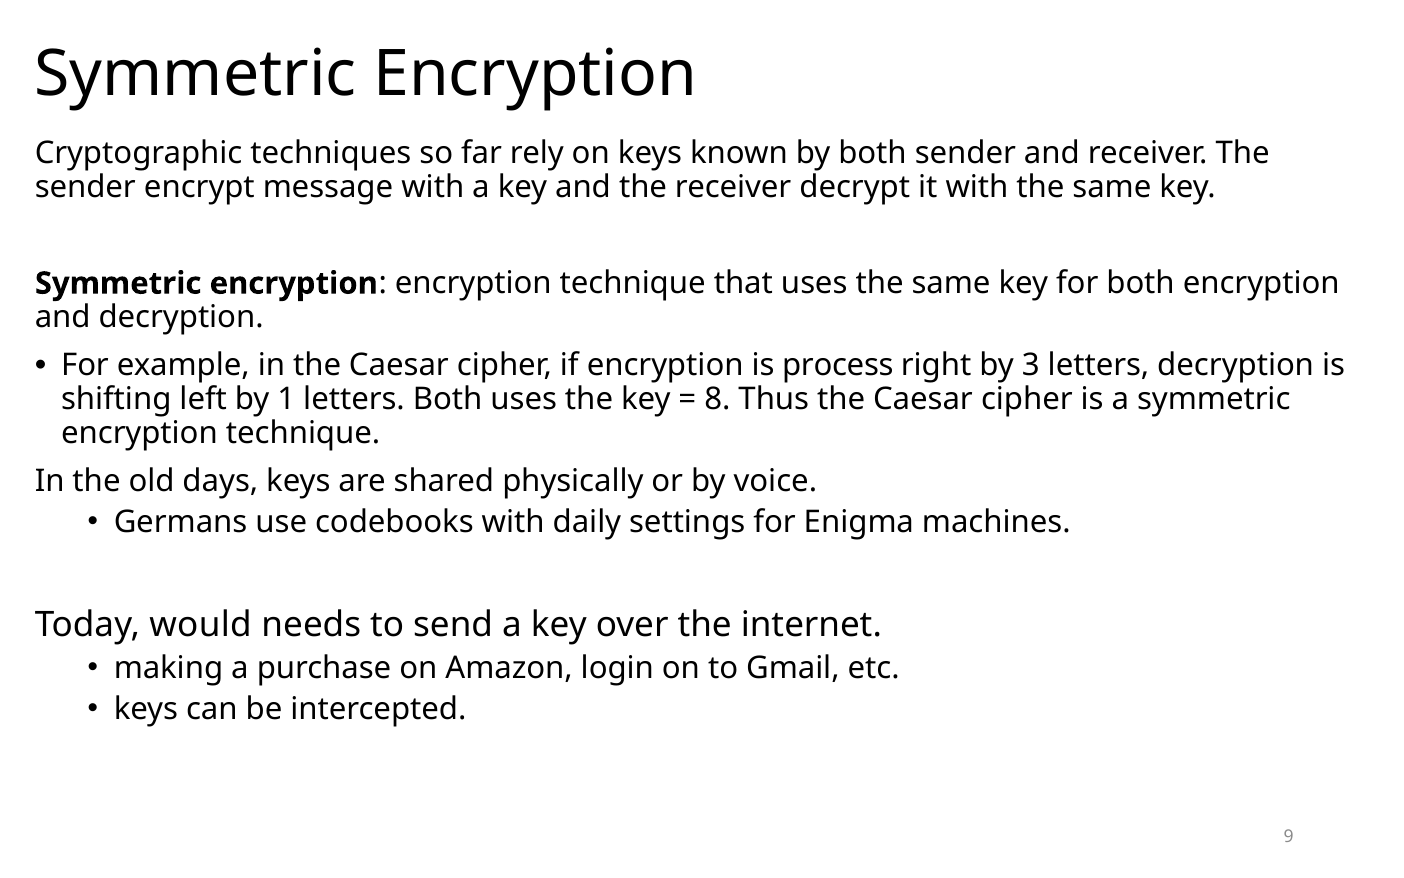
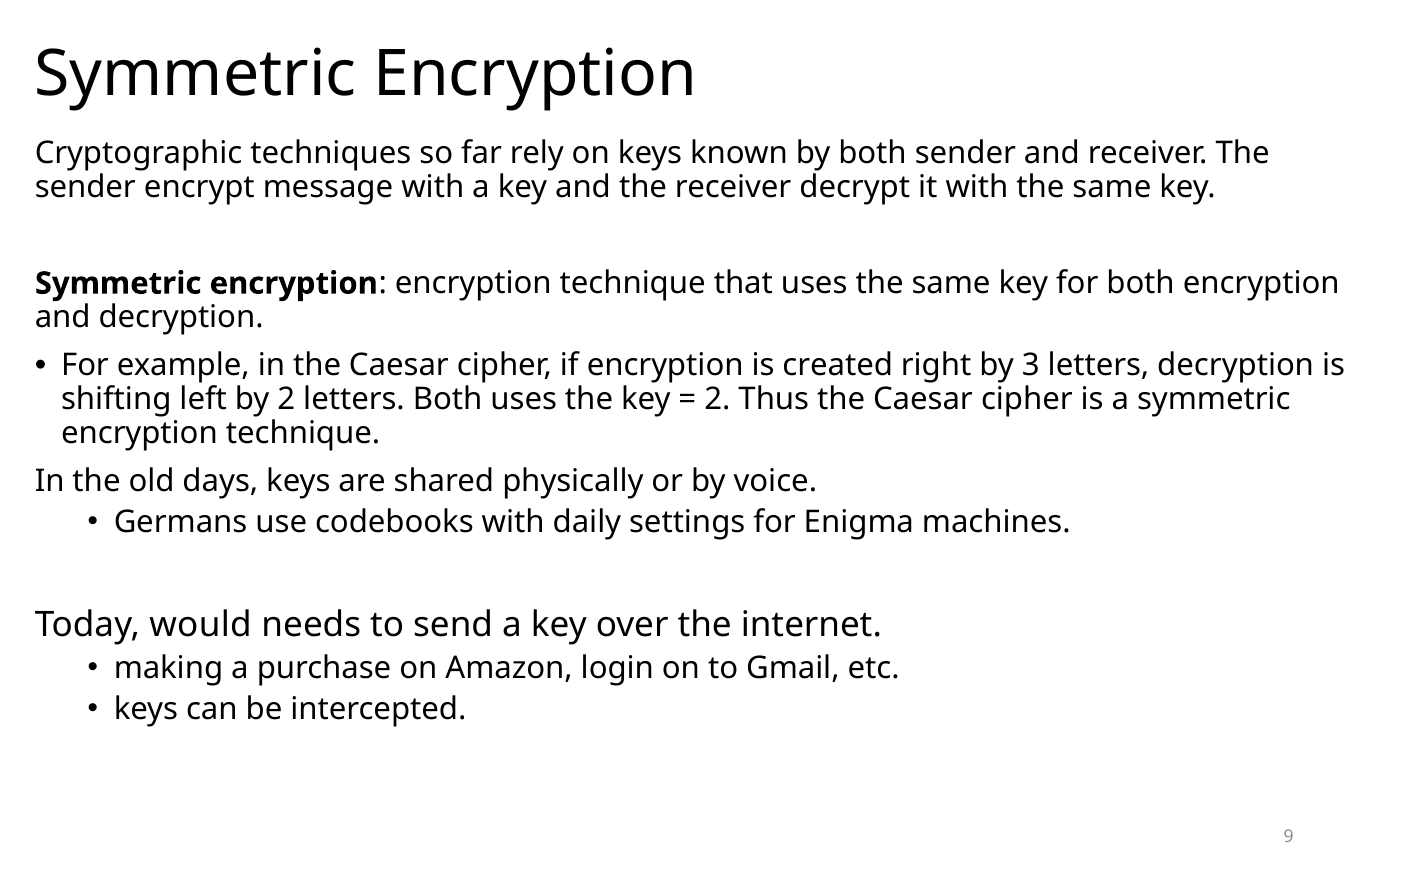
process: process -> created (838, 365)
by 1: 1 -> 2 (286, 399)
8: 8 -> 2 (717, 399)
